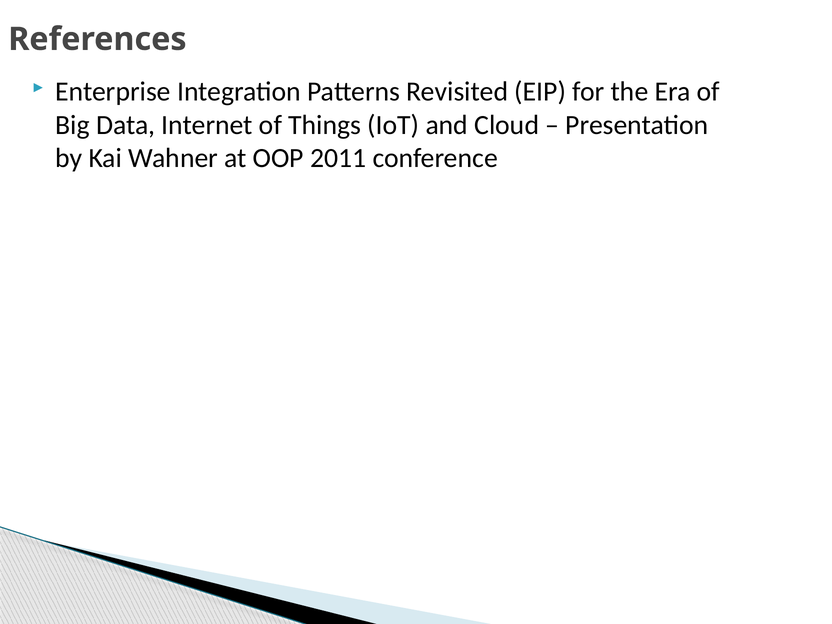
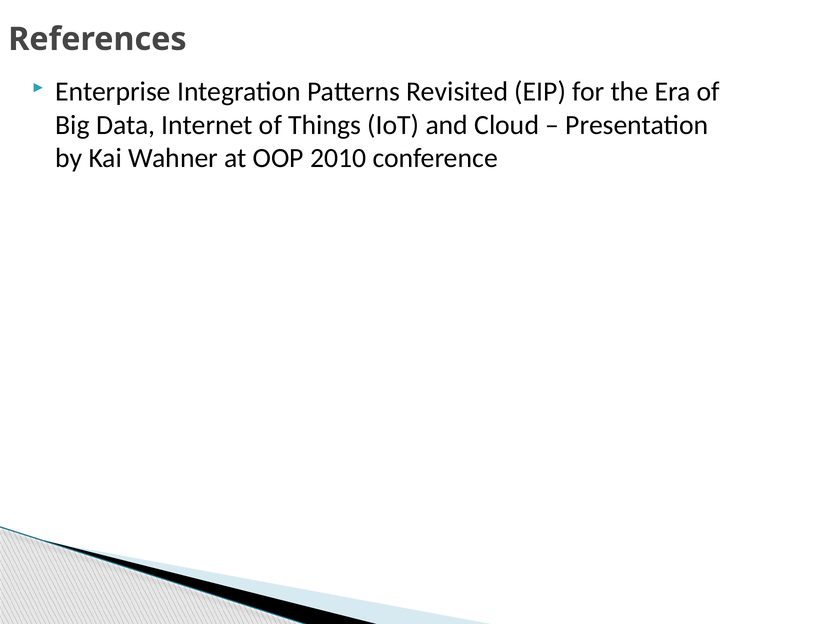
2011: 2011 -> 2010 (338, 158)
